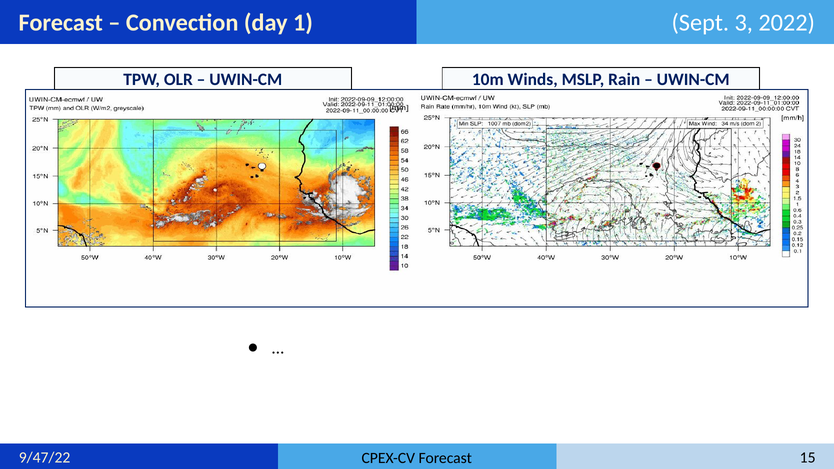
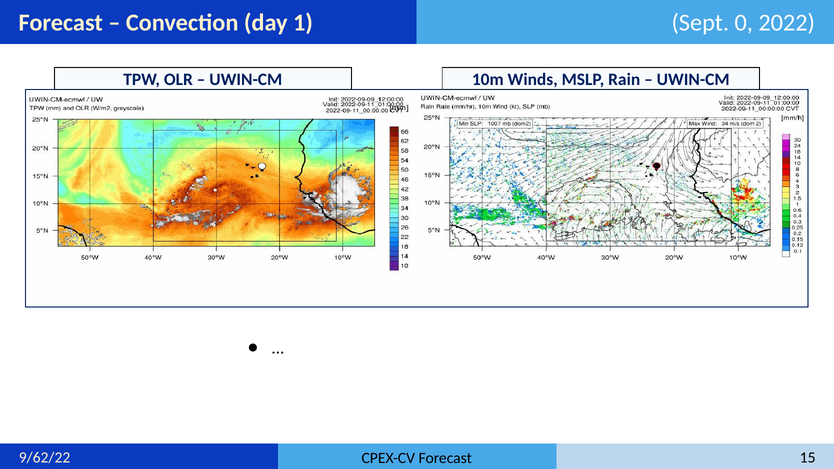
3: 3 -> 0 (744, 23)
9/47/22: 9/47/22 -> 9/62/22 (45, 458)
